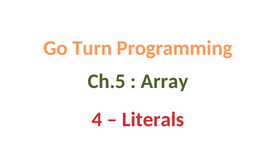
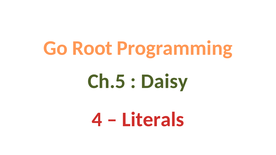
Turn: Turn -> Root (92, 48)
Array: Array -> Daisy (164, 81)
